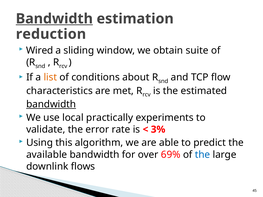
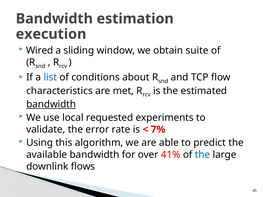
Bandwidth underline: present -> none (54, 19)
reduction: reduction -> execution (51, 34)
list colour: orange -> blue (50, 77)
practically: practically -> requested (110, 118)
3%: 3% -> 7% (158, 130)
69%: 69% -> 41% (171, 155)
